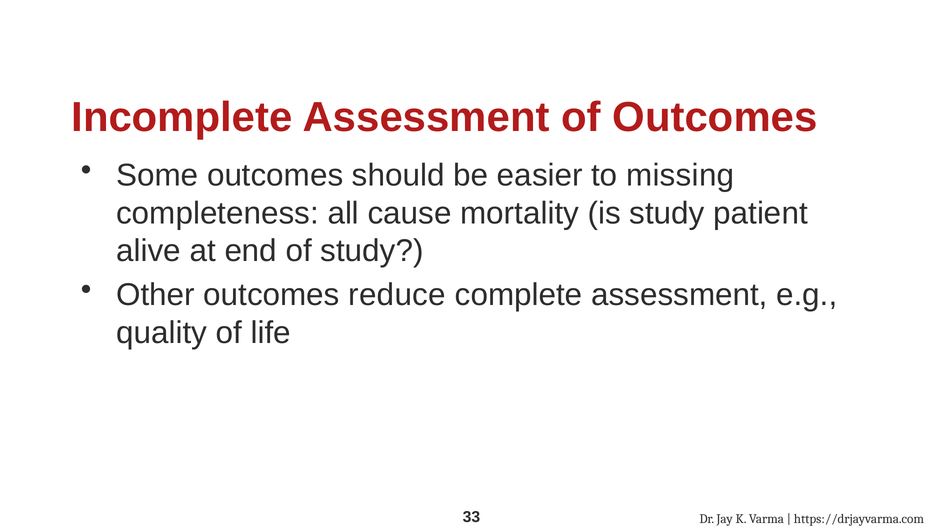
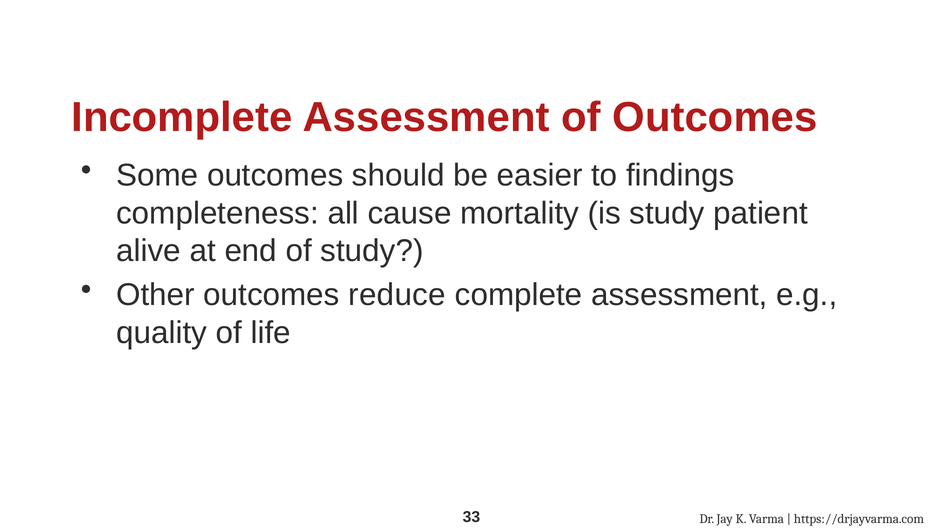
missing: missing -> findings (680, 175)
